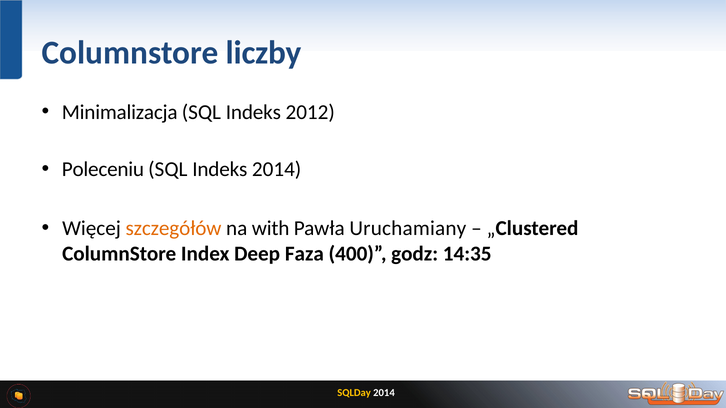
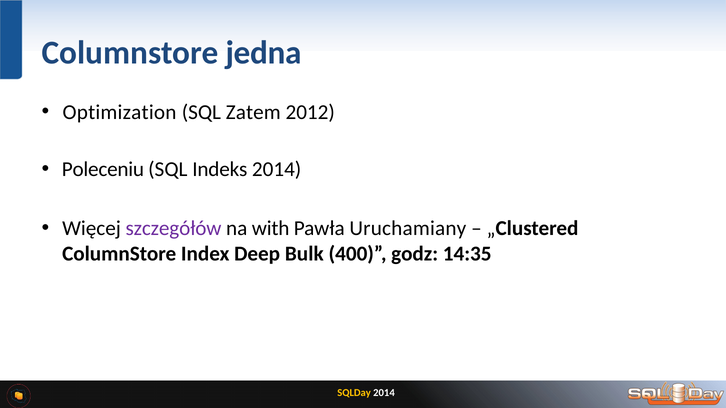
liczby: liczby -> jedna (264, 53)
Minimalizacja: Minimalizacja -> Optimization (120, 112)
Indeks: Indeks -> Zatem (253, 112)
szczegółów colour: orange -> purple (173, 229)
Faza: Faza -> Bulk (304, 254)
